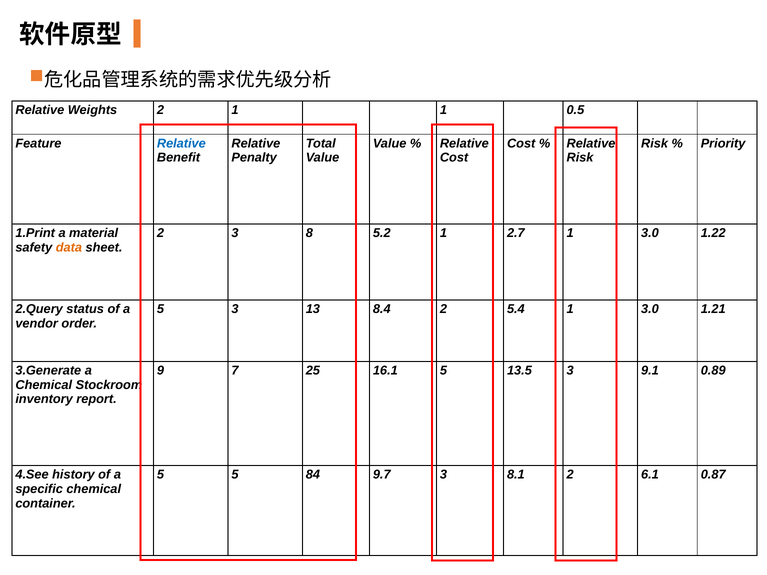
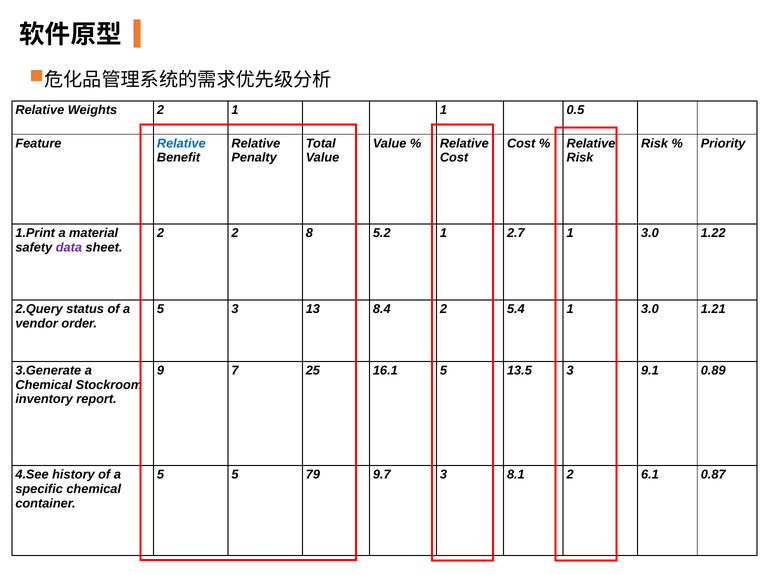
2 3: 3 -> 2 (235, 233)
data colour: orange -> purple (69, 248)
84: 84 -> 79 (313, 475)
